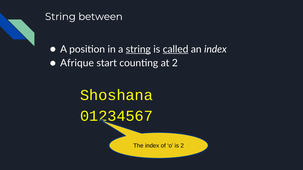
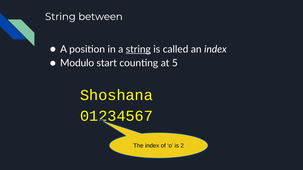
called underline: present -> none (176, 49)
Afrique: Afrique -> Modulo (77, 63)
at 2: 2 -> 5 (175, 63)
